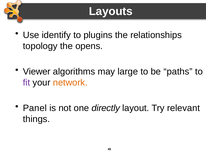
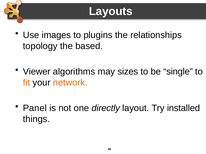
identify: identify -> images (56, 35)
opens: opens -> based (89, 46)
large: large -> sizes (128, 72)
paths: paths -> single (178, 72)
fit colour: purple -> orange (27, 83)
relevant: relevant -> installed (184, 108)
